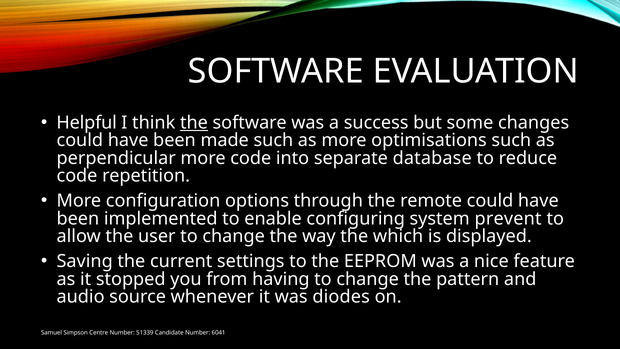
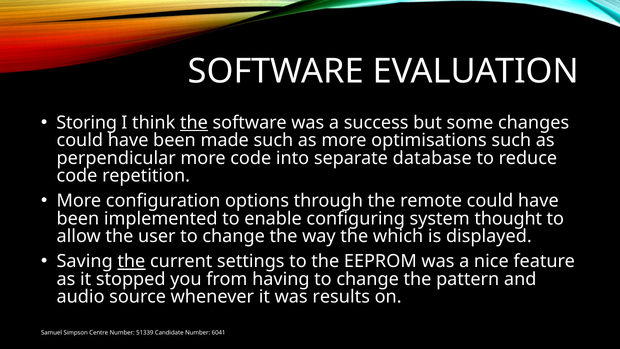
Helpful: Helpful -> Storing (87, 123)
prevent: prevent -> thought (508, 218)
the underline: none -> present (131, 261)
diodes: diodes -> results (341, 296)
